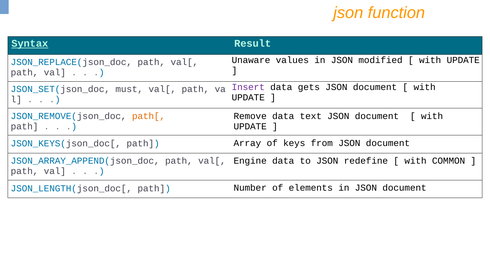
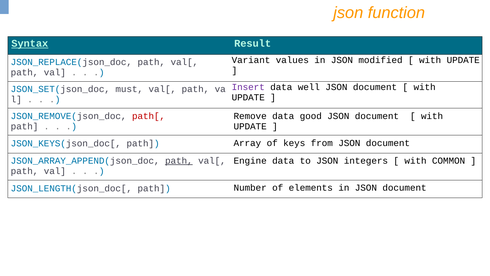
Unaware: Unaware -> Variant (251, 60)
gets: gets -> well (309, 87)
path[ colour: orange -> red (149, 116)
text: text -> good (311, 116)
path underline: none -> present (179, 161)
redefine: redefine -> integers (366, 161)
